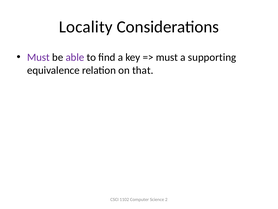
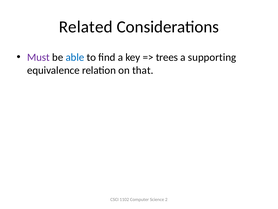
Locality: Locality -> Related (86, 27)
able colour: purple -> blue (75, 57)
must: must -> trees (167, 57)
